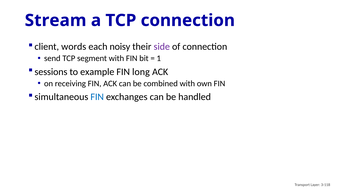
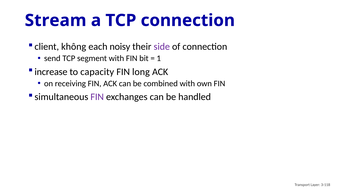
words: words -> không (74, 47)
sessions: sessions -> increase (51, 72)
example: example -> capacity (97, 72)
FIN colour: blue -> purple (97, 97)
